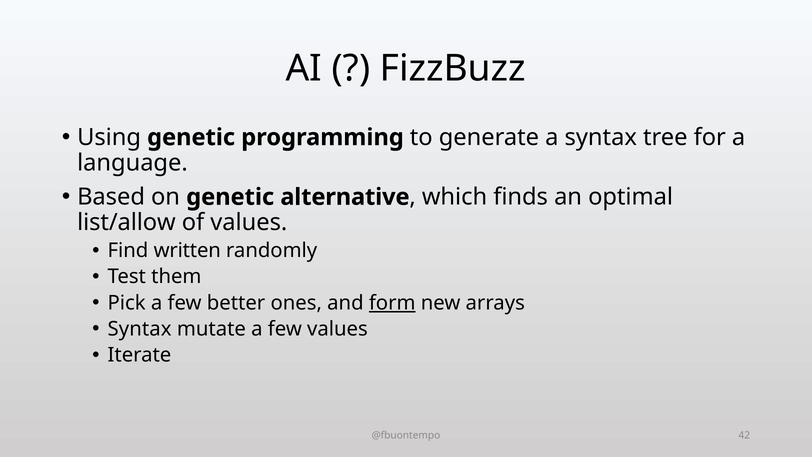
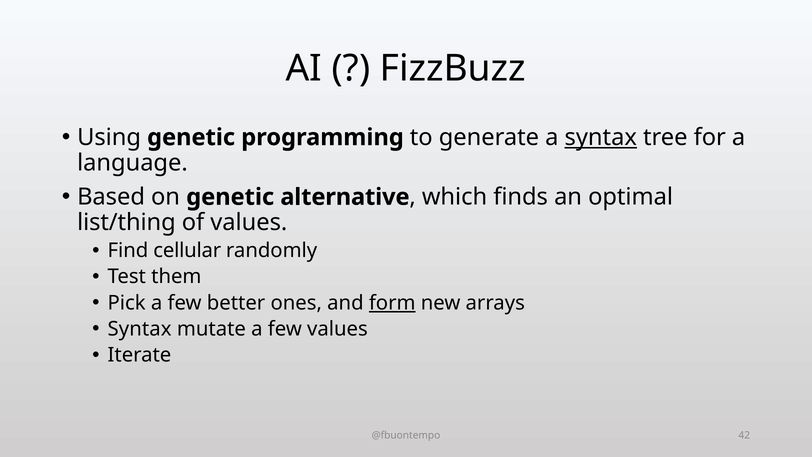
syntax underline: none -> present (601, 137)
list/allow: list/allow -> list/thing (126, 222)
written: written -> cellular (187, 250)
